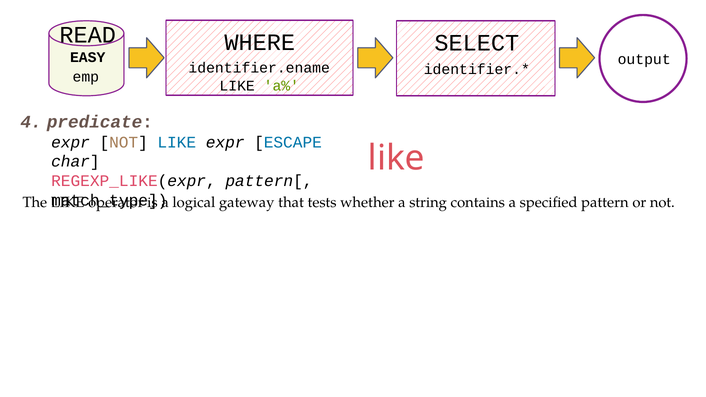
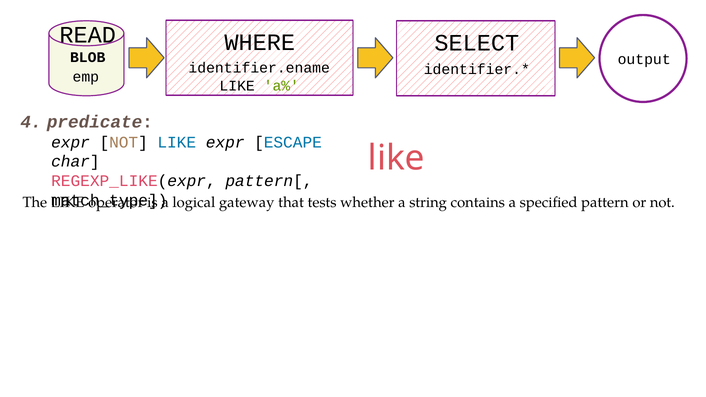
EASY: EASY -> BLOB (88, 57)
